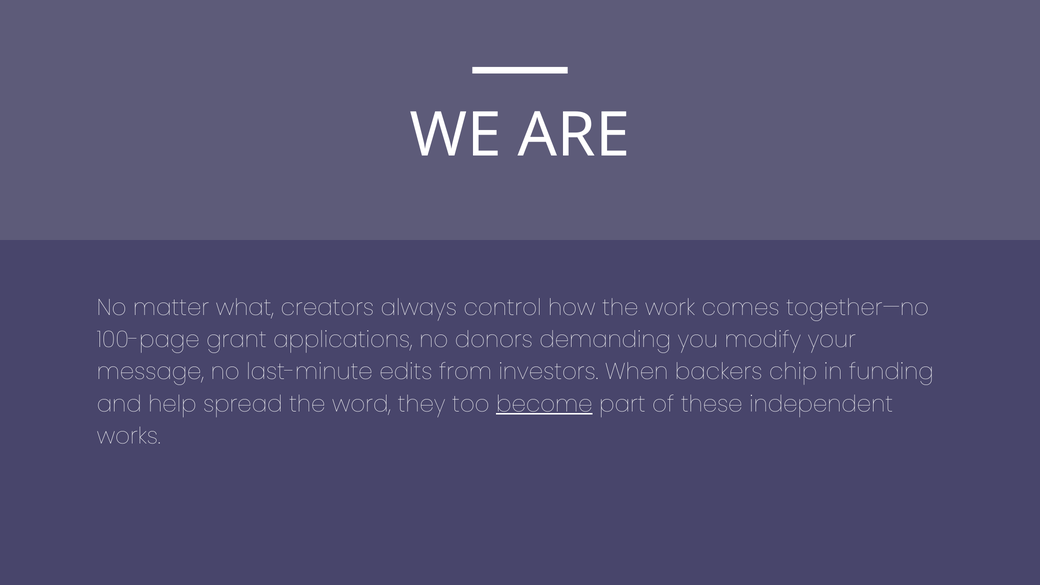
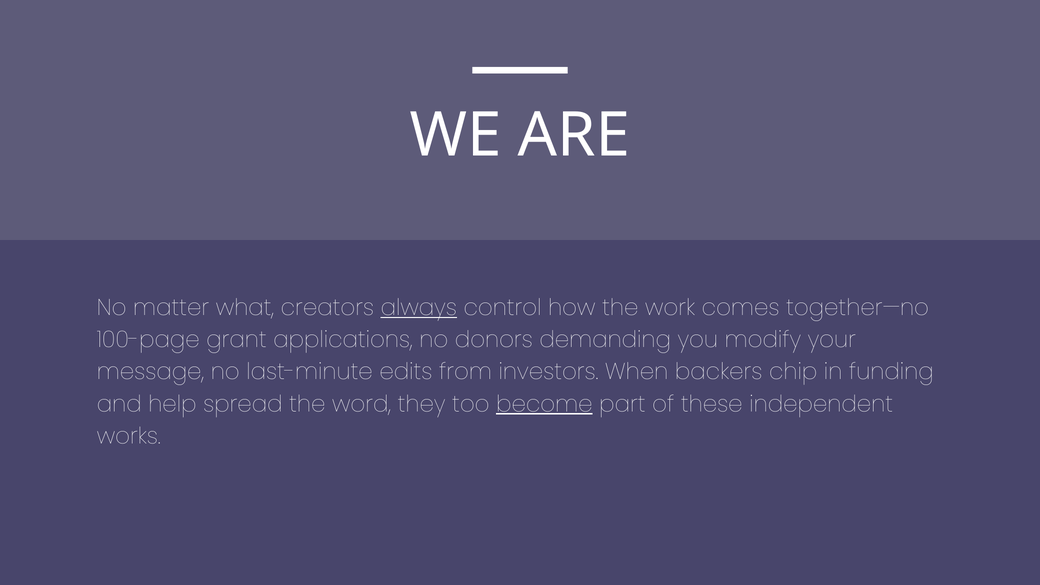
always underline: none -> present (419, 308)
